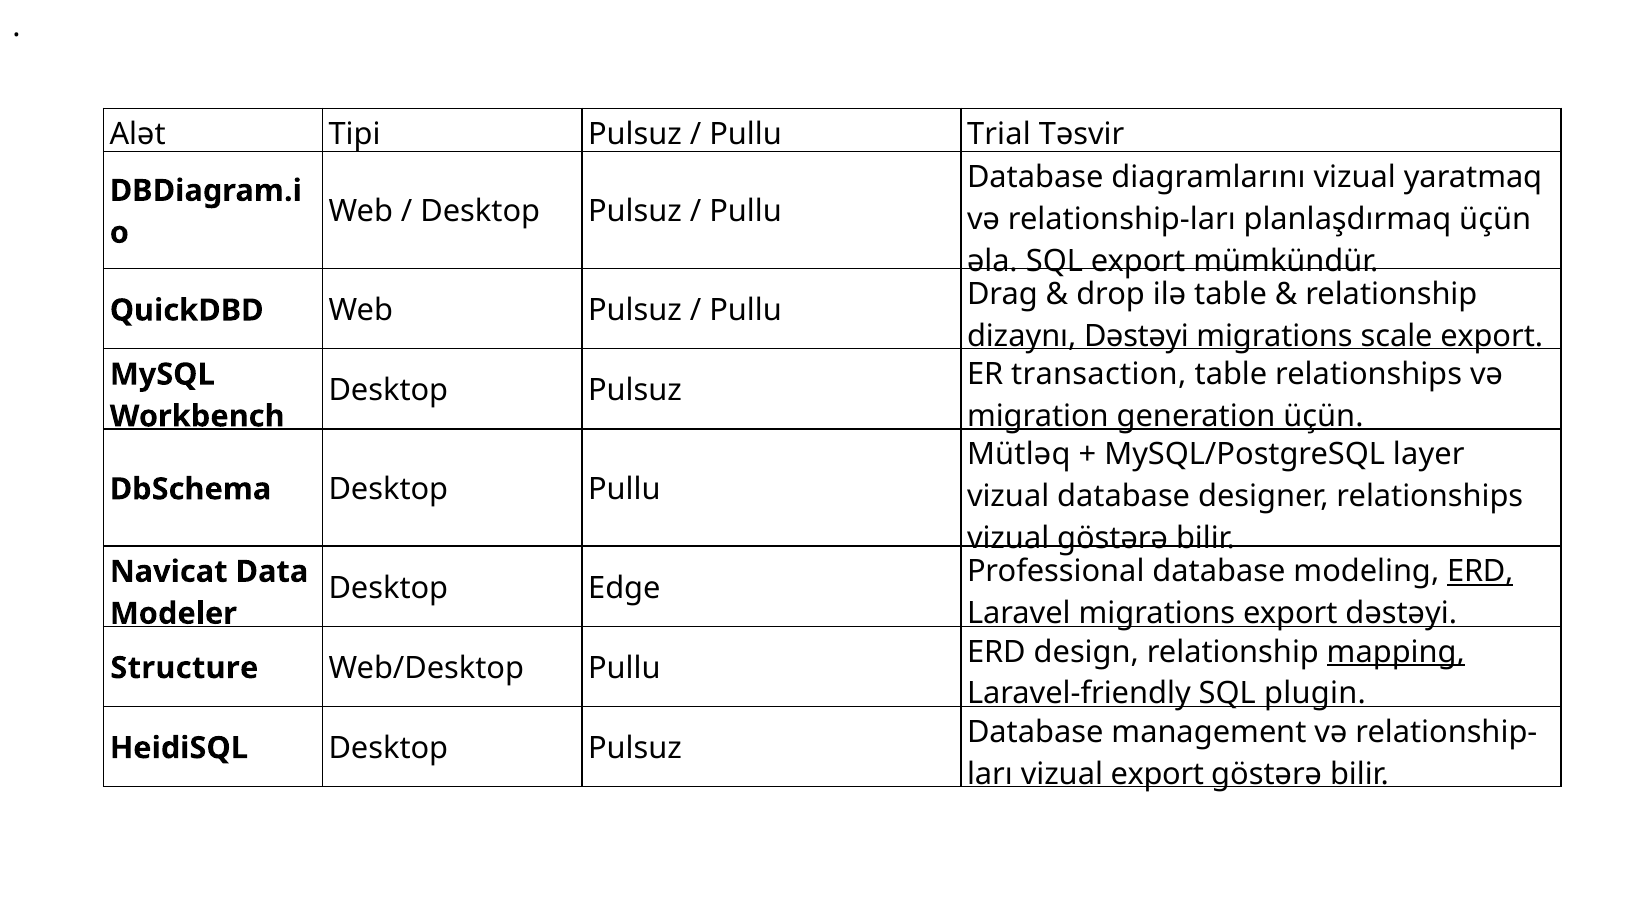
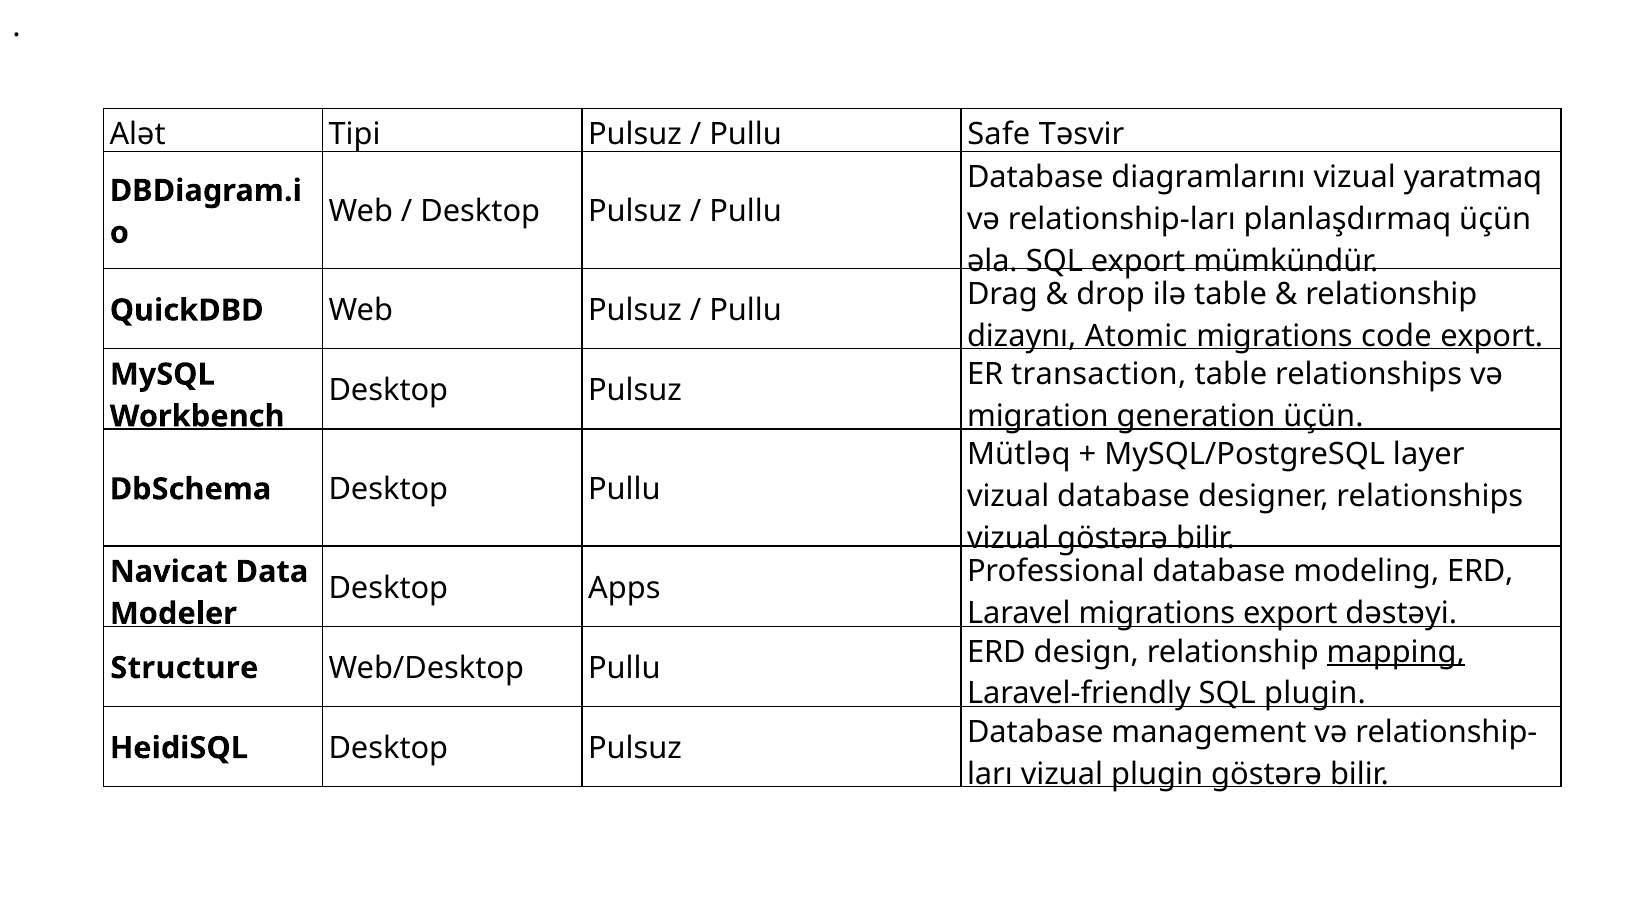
Trial: Trial -> Safe (999, 134)
dizaynı Dəstəyi: Dəstəyi -> Atomic (1136, 336)
scale: scale -> code (1396, 336)
ERD underline: present -> none (1480, 572)
Edge: Edge -> Apps (624, 588)
vizual export: export -> plugin (1157, 774)
